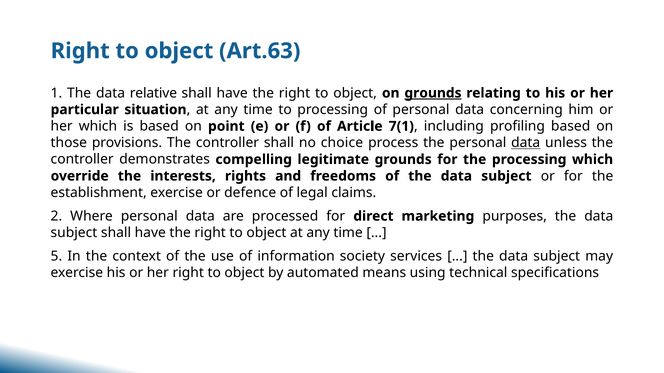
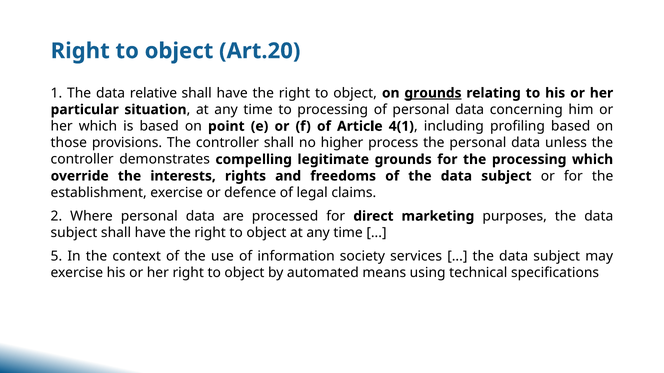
Art.63: Art.63 -> Art.20 (260, 51)
7(1: 7(1 -> 4(1 (401, 126)
choice: choice -> higher (342, 143)
data underline: present -> none (526, 143)
